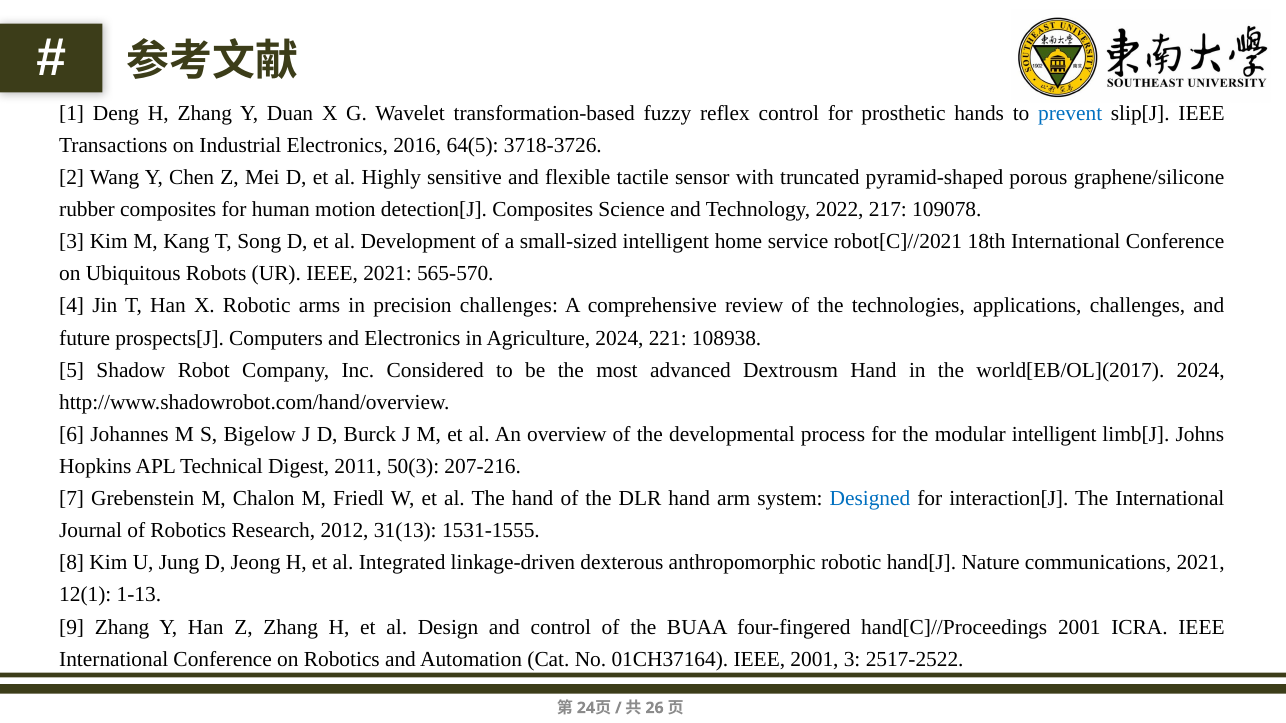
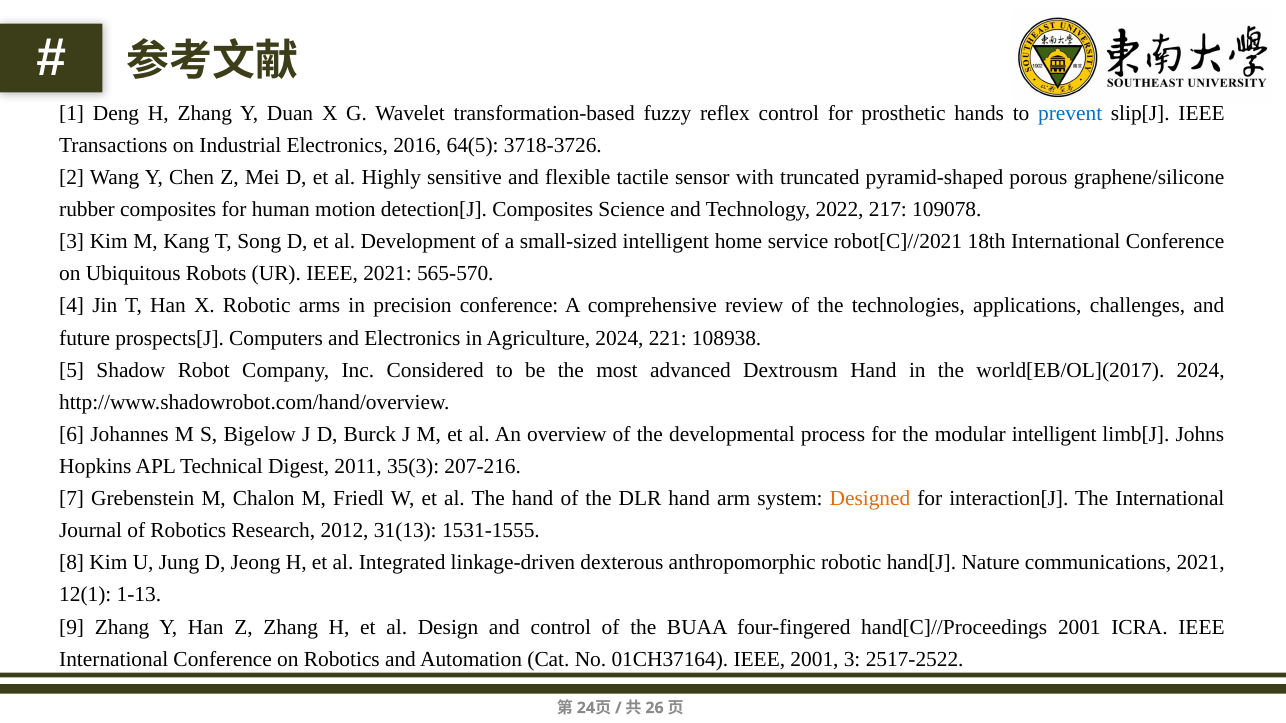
precision challenges: challenges -> conference (509, 306)
50(3: 50(3 -> 35(3 (413, 467)
Designed colour: blue -> orange (870, 499)
